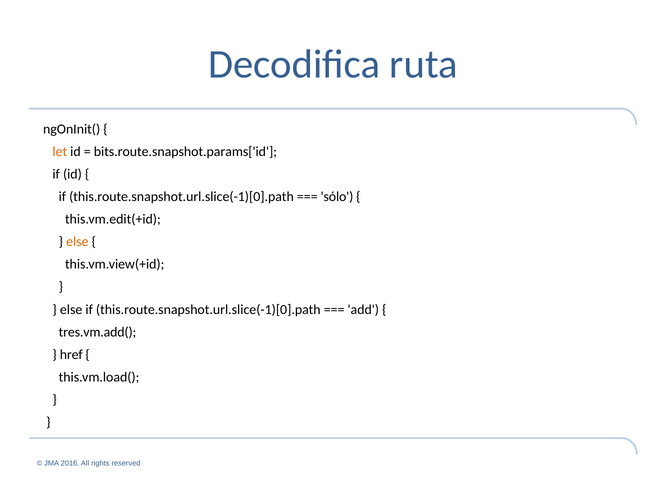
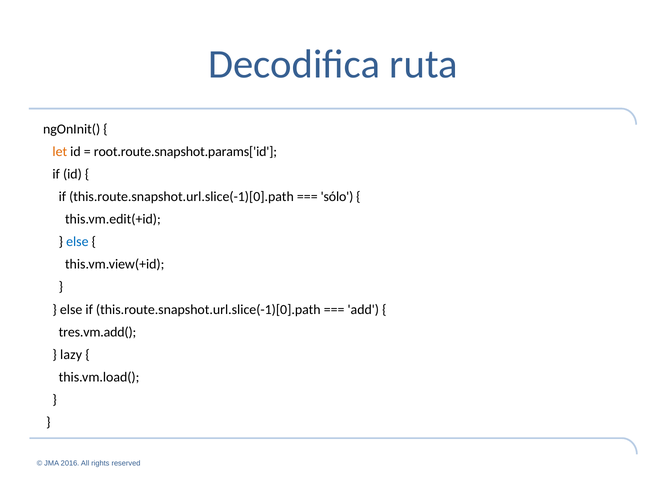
bits.route.snapshot.params['id: bits.route.snapshot.params['id -> root.route.snapshot.params['id (185, 152)
else colour: orange -> blue (77, 242)
href: href -> lazy (71, 355)
